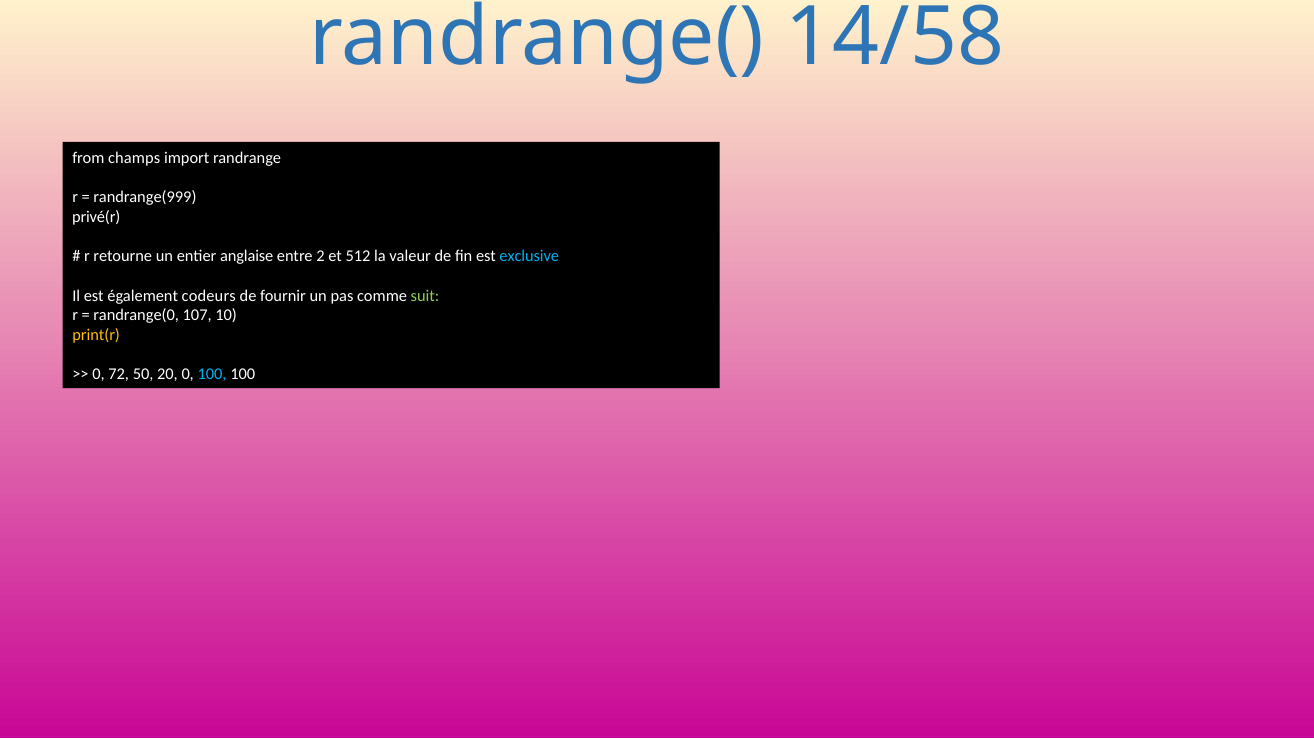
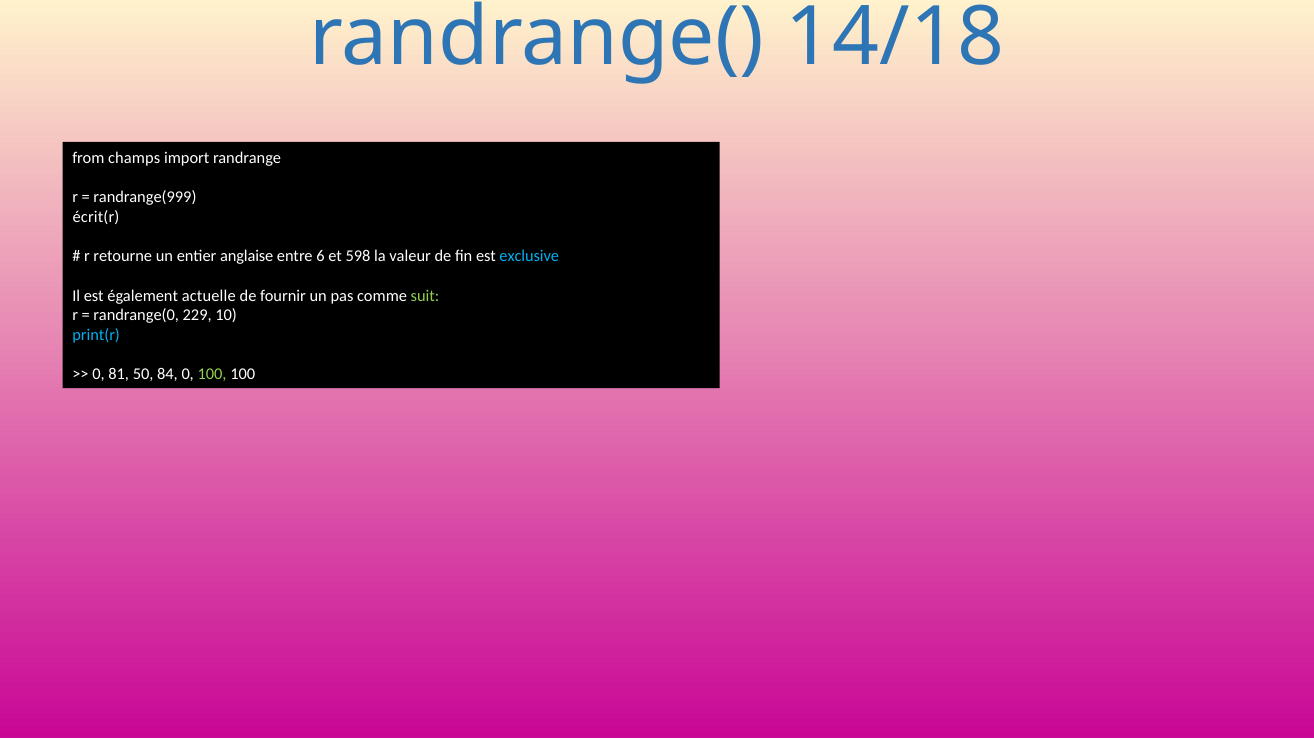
14/58: 14/58 -> 14/18 (895, 38)
privé(r: privé(r -> écrit(r (96, 217)
2: 2 -> 6 (321, 256)
512: 512 -> 598 (358, 256)
codeurs: codeurs -> actuelle (209, 296)
107: 107 -> 229 (197, 315)
print(r colour: yellow -> light blue (96, 335)
72: 72 -> 81 (119, 375)
20: 20 -> 84 (167, 375)
100 colour: light blue -> light green (212, 375)
